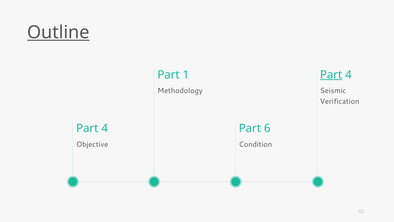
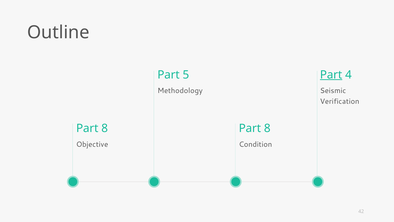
Outline underline: present -> none (58, 32)
1: 1 -> 5 (186, 75)
4: 4 -> 8 (105, 128)
6: 6 -> 8 (267, 128)
